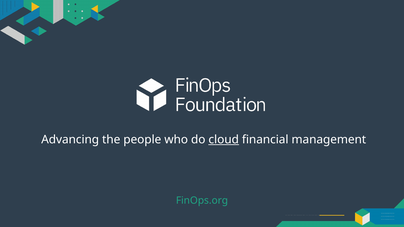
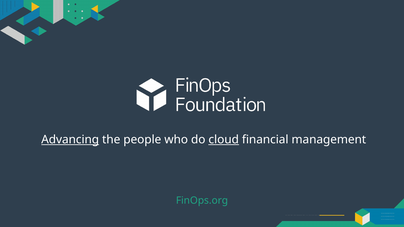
Advancing underline: none -> present (70, 140)
